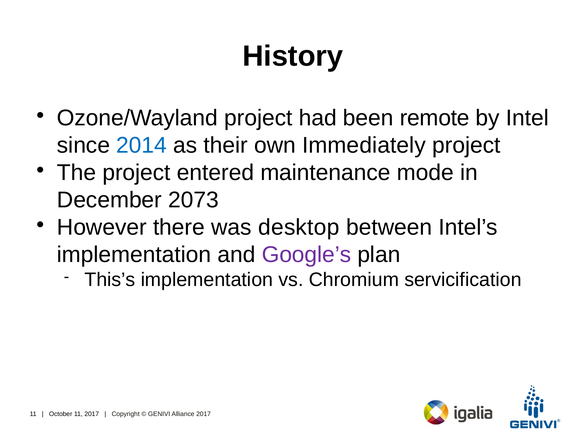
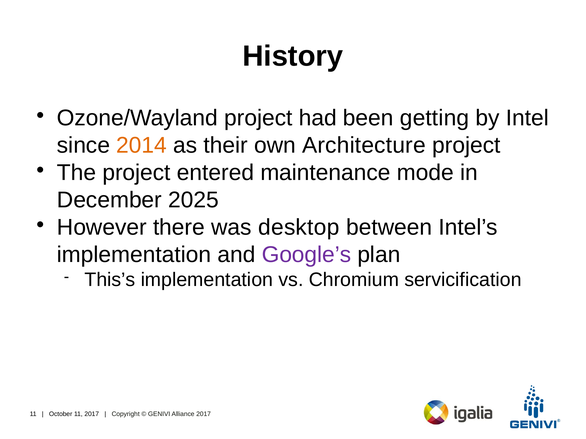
remote: remote -> getting (435, 118)
2014 colour: blue -> orange (142, 145)
Immediately: Immediately -> Architecture (364, 145)
2073: 2073 -> 2025 (193, 200)
